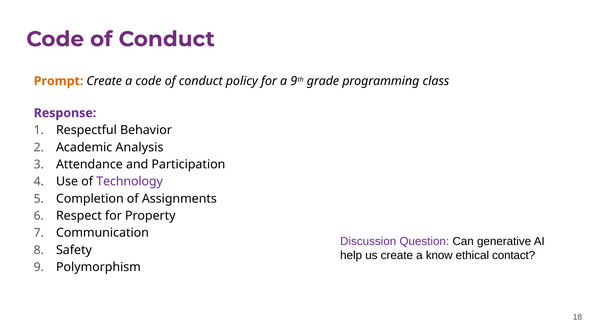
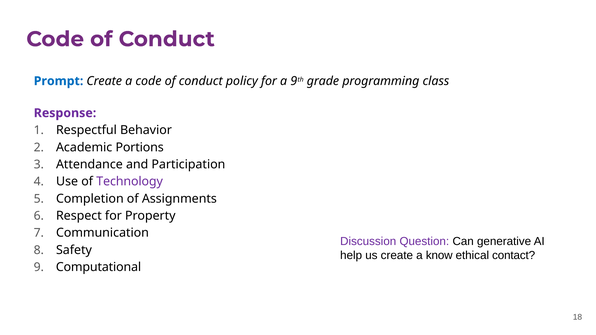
Prompt colour: orange -> blue (59, 81)
Analysis: Analysis -> Portions (140, 147)
Polymorphism: Polymorphism -> Computational (99, 267)
